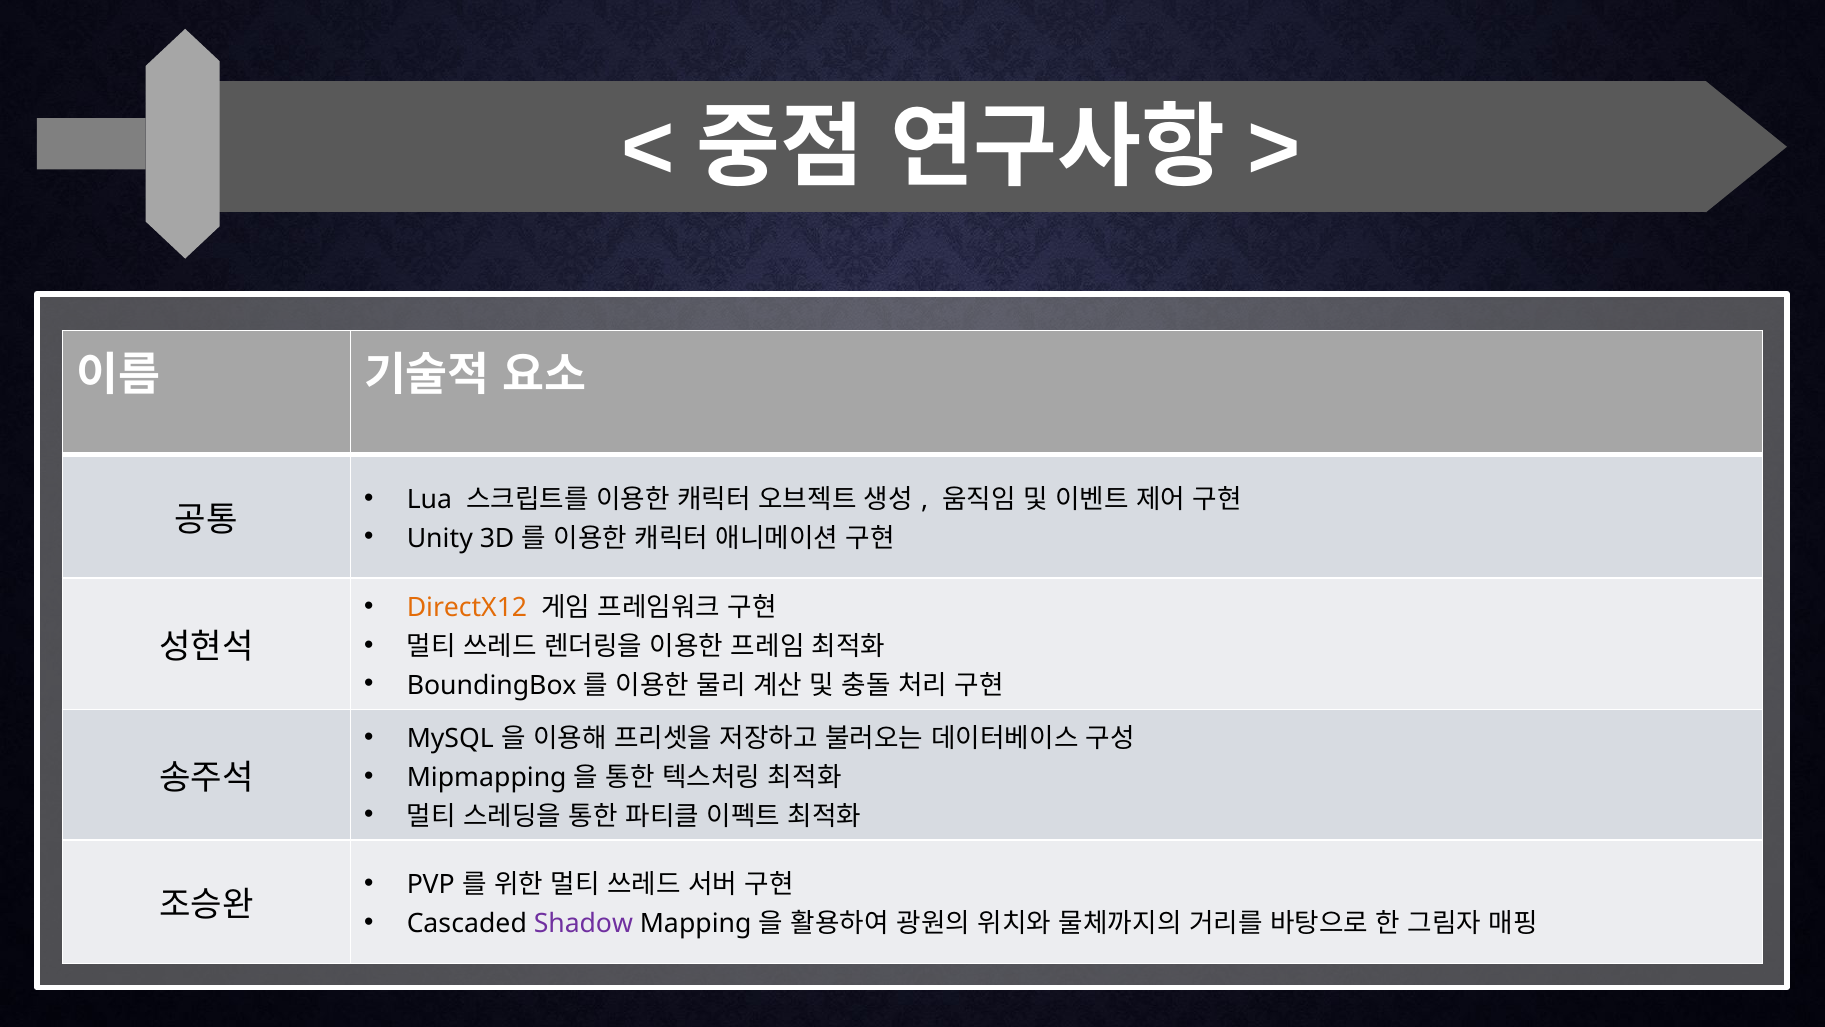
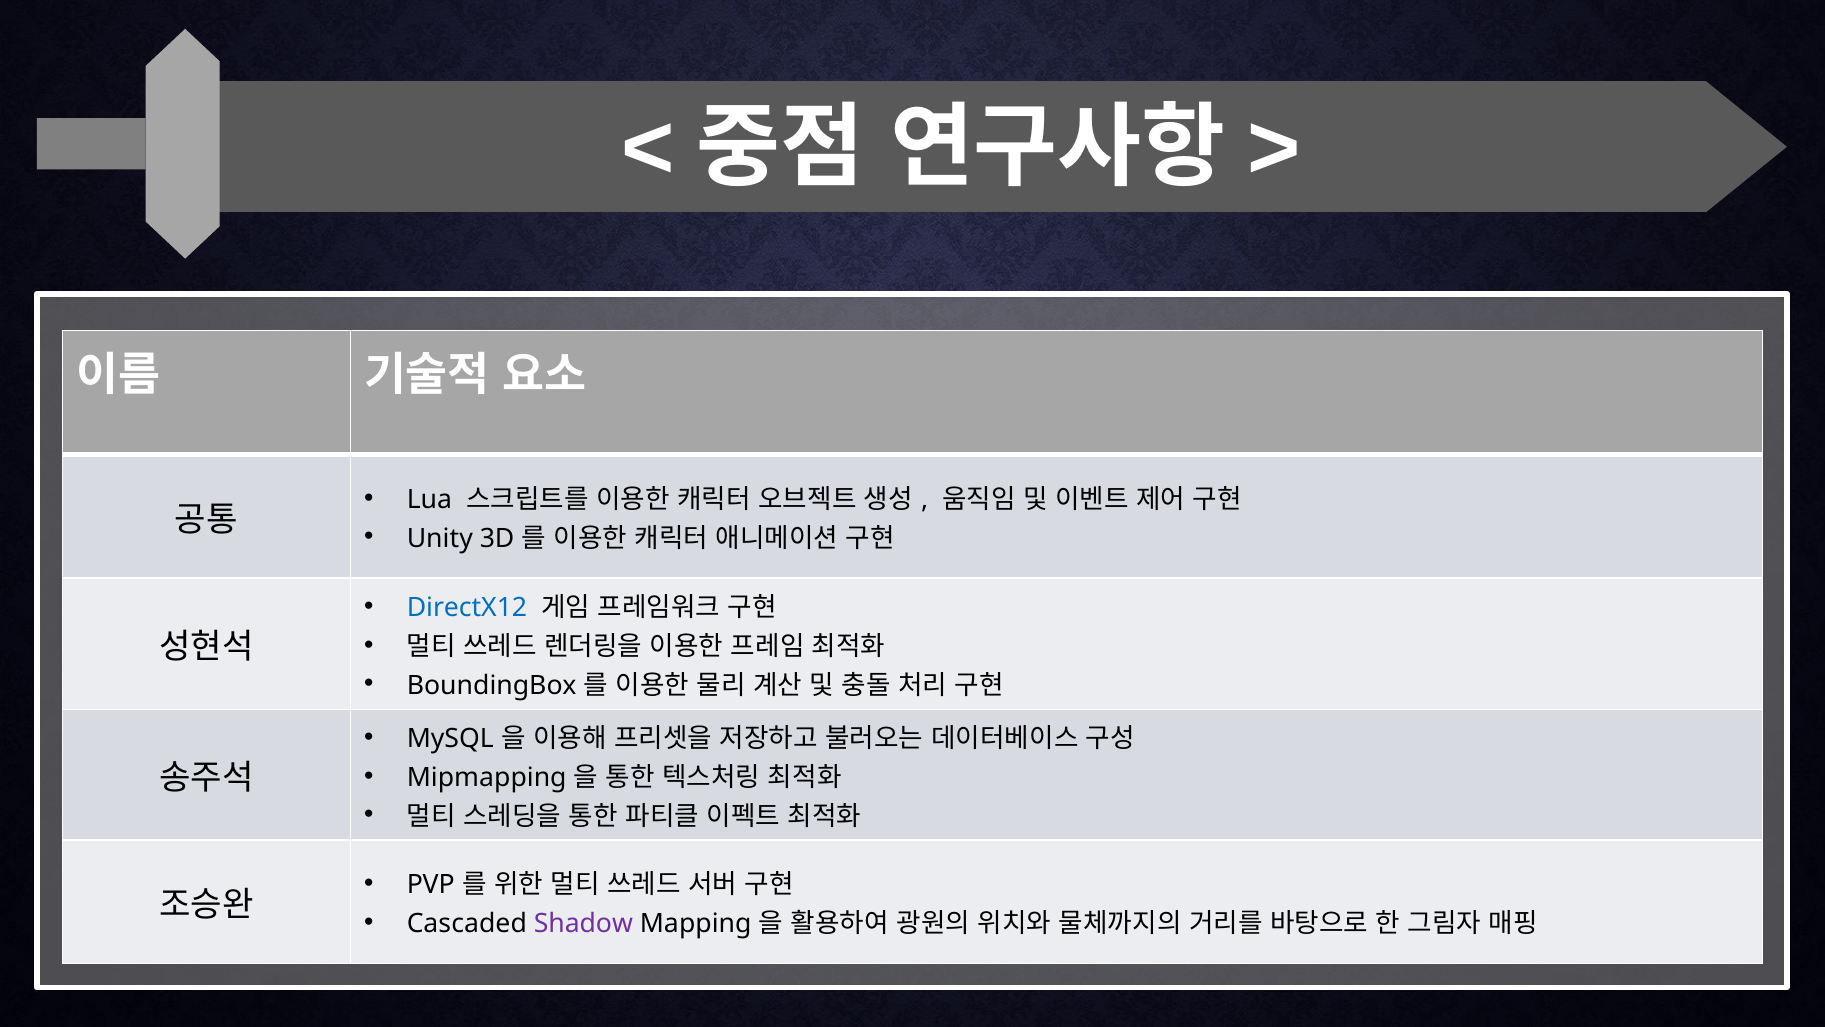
DirectX12 colour: orange -> blue (467, 608)
